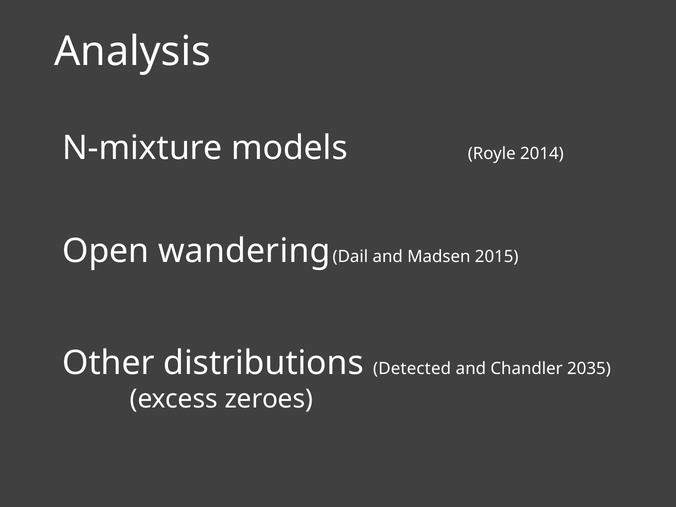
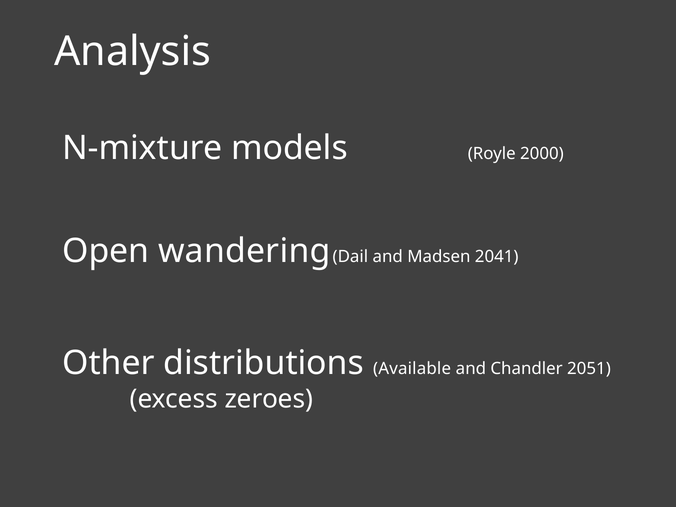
2014: 2014 -> 2000 (542, 154)
2015: 2015 -> 2041 (497, 257)
Detected: Detected -> Available (412, 369)
2035: 2035 -> 2051 (589, 369)
